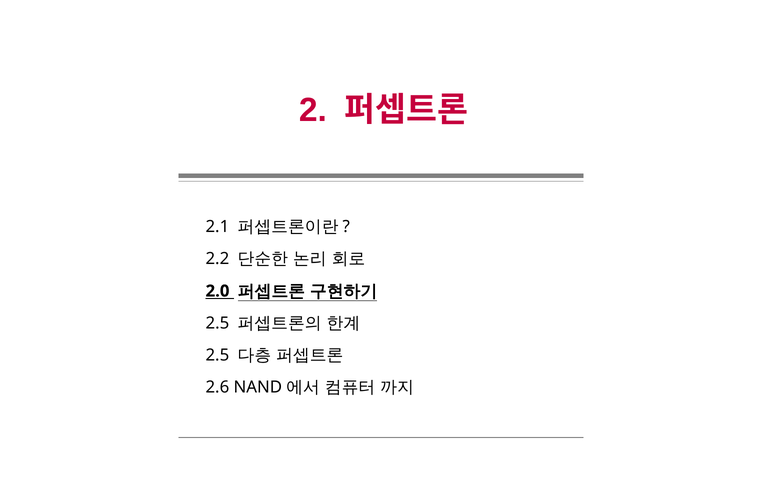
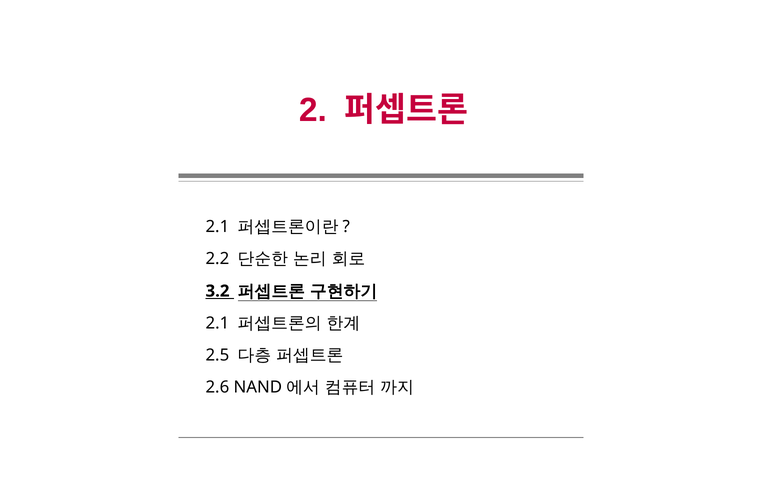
2.0: 2.0 -> 3.2 (218, 291)
2.5: 2.5 -> 2.1 (217, 323)
